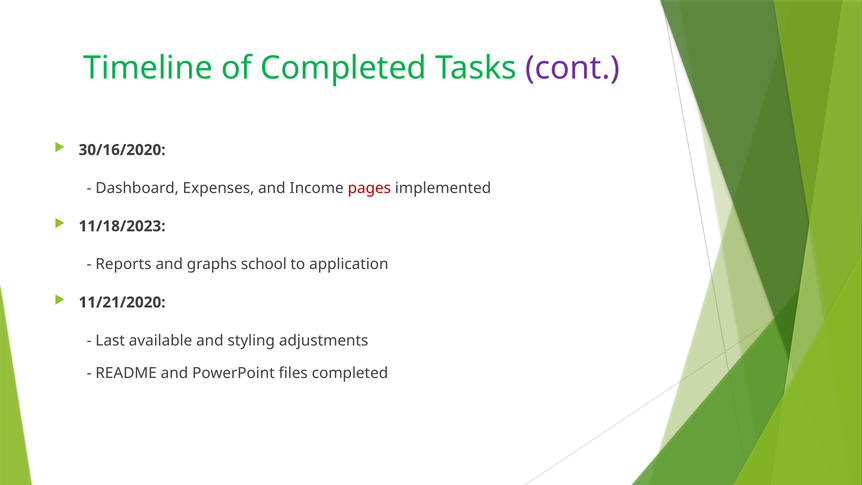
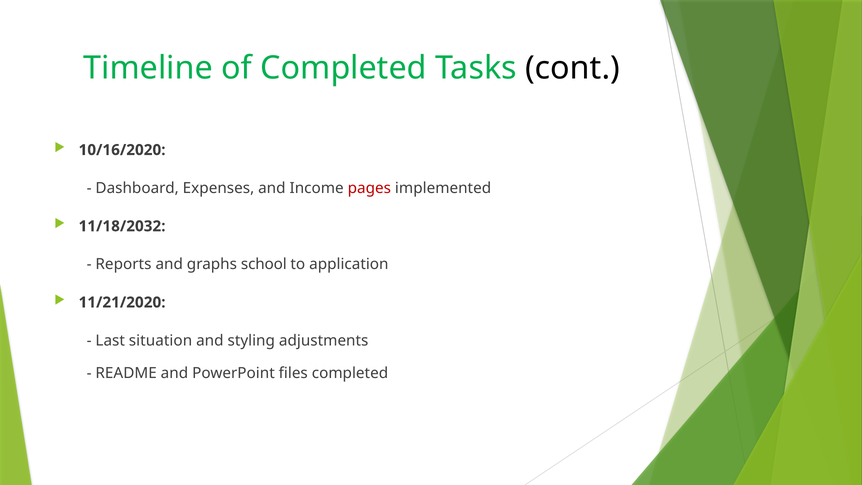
cont colour: purple -> black (573, 68)
30/16/2020: 30/16/2020 -> 10/16/2020 (122, 150)
11/18/2023: 11/18/2023 -> 11/18/2032 (122, 226)
available: available -> situation (161, 340)
